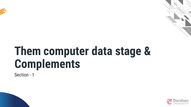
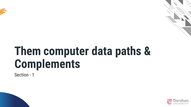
stage: stage -> paths (128, 51)
